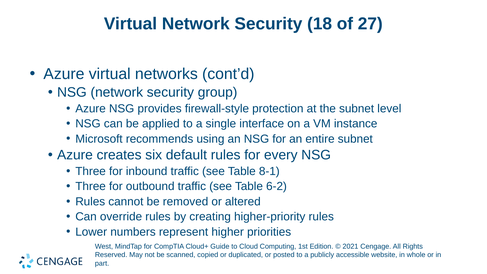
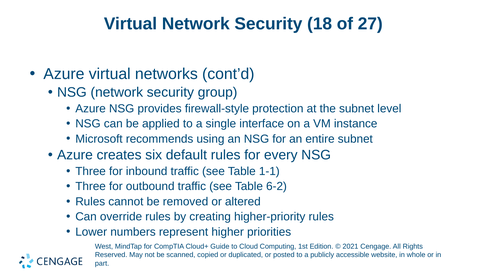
8-1: 8-1 -> 1-1 (269, 171)
